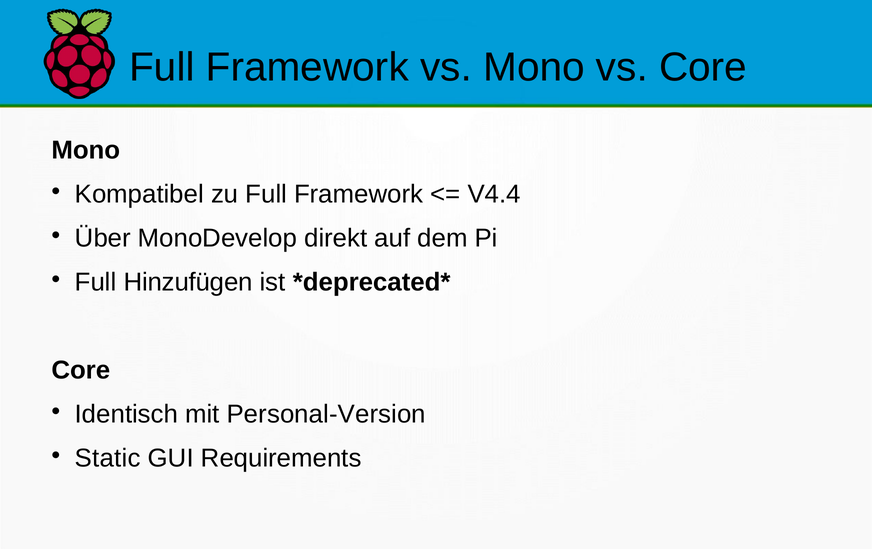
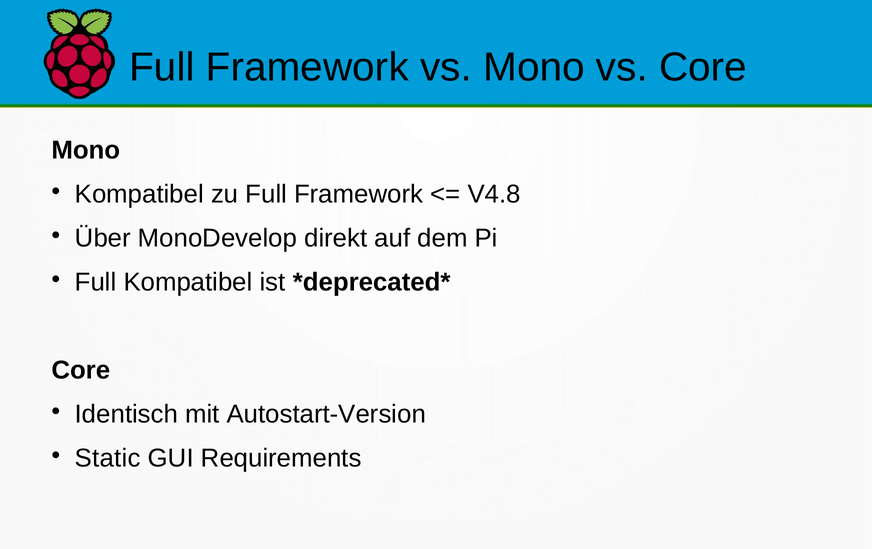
V4.4: V4.4 -> V4.8 (494, 194)
Full Hinzufügen: Hinzufügen -> Kompatibel (188, 282)
Personal-Version: Personal-Version -> Autostart-Version (326, 414)
